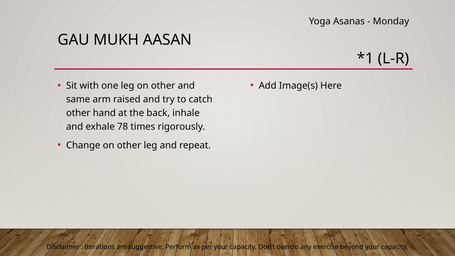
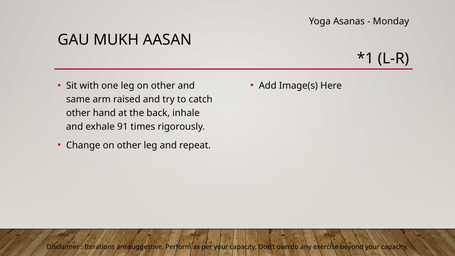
78: 78 -> 91 (123, 127)
